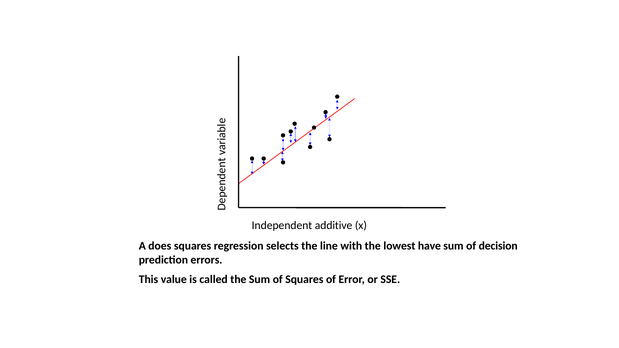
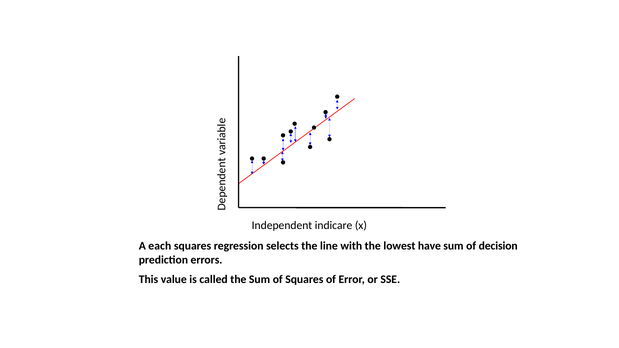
additive: additive -> indicare (334, 226)
does: does -> each (160, 246)
